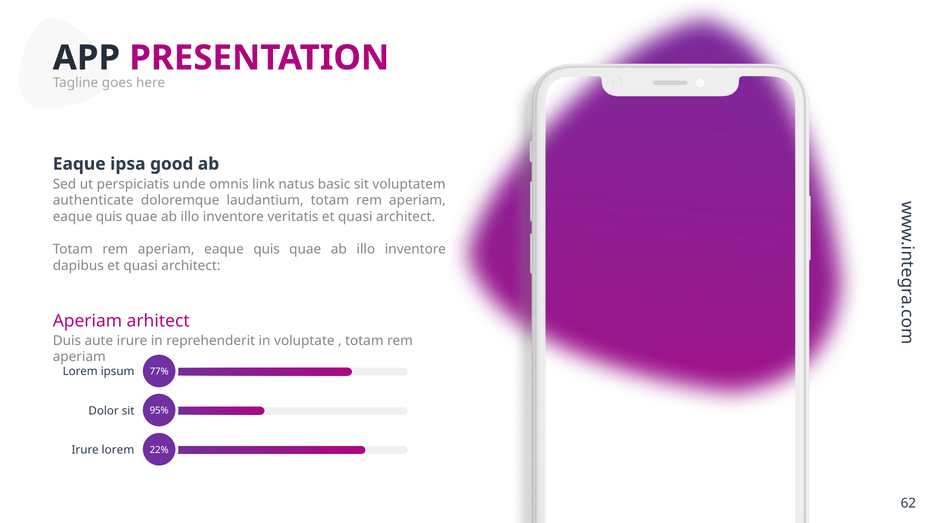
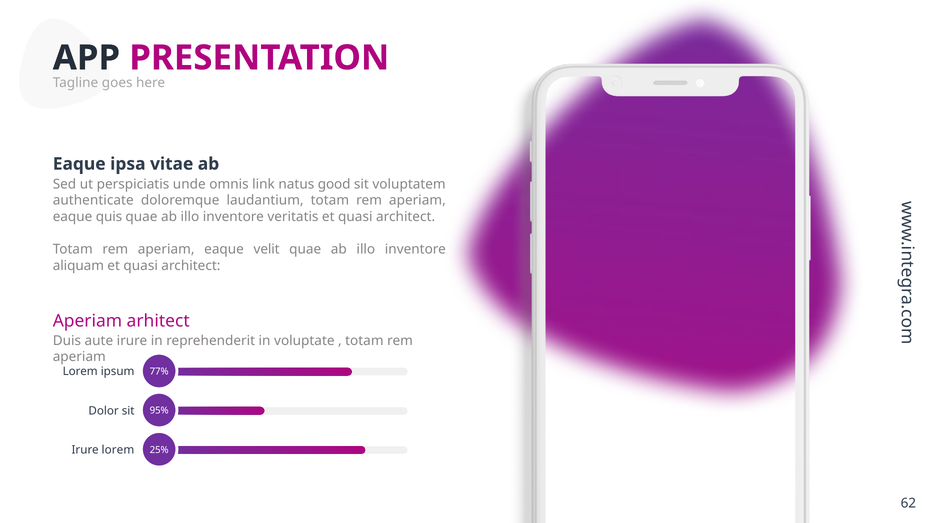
good: good -> vitae (172, 164)
basic: basic -> good (334, 184)
quis: quis -> velit (267, 249)
dapibus: dapibus -> aliquam (78, 266)
22%: 22% -> 25% (159, 450)
